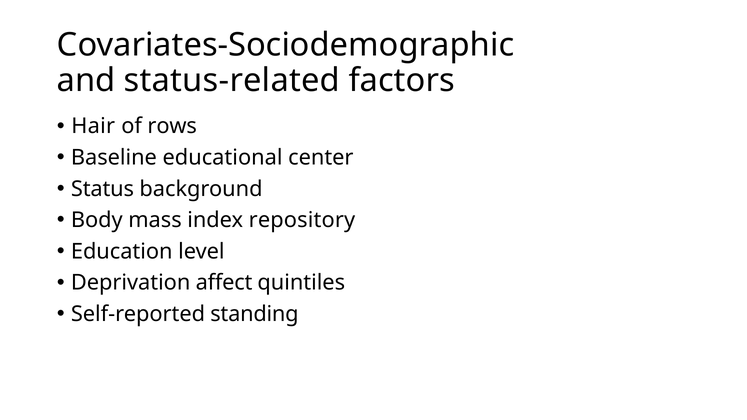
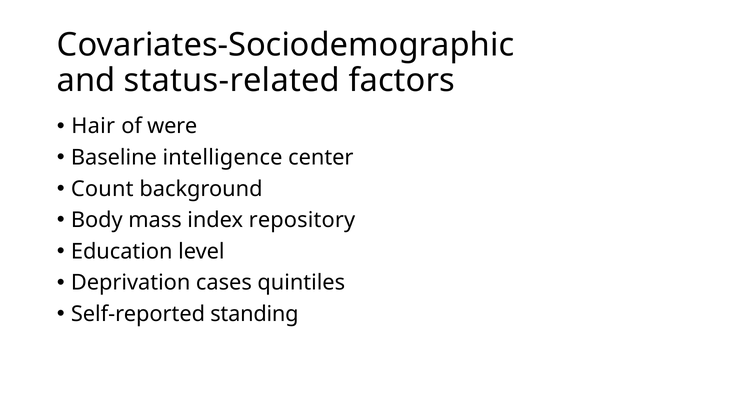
rows: rows -> were (172, 126)
educational: educational -> intelligence (222, 158)
Status: Status -> Count (102, 189)
affect: affect -> cases (224, 283)
